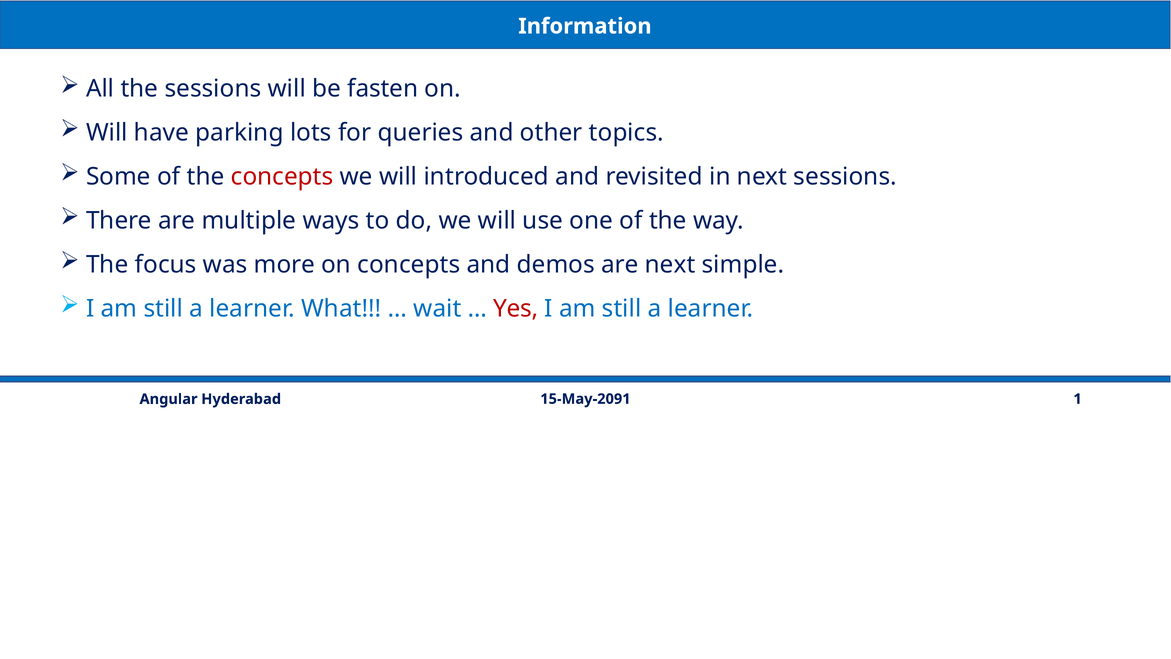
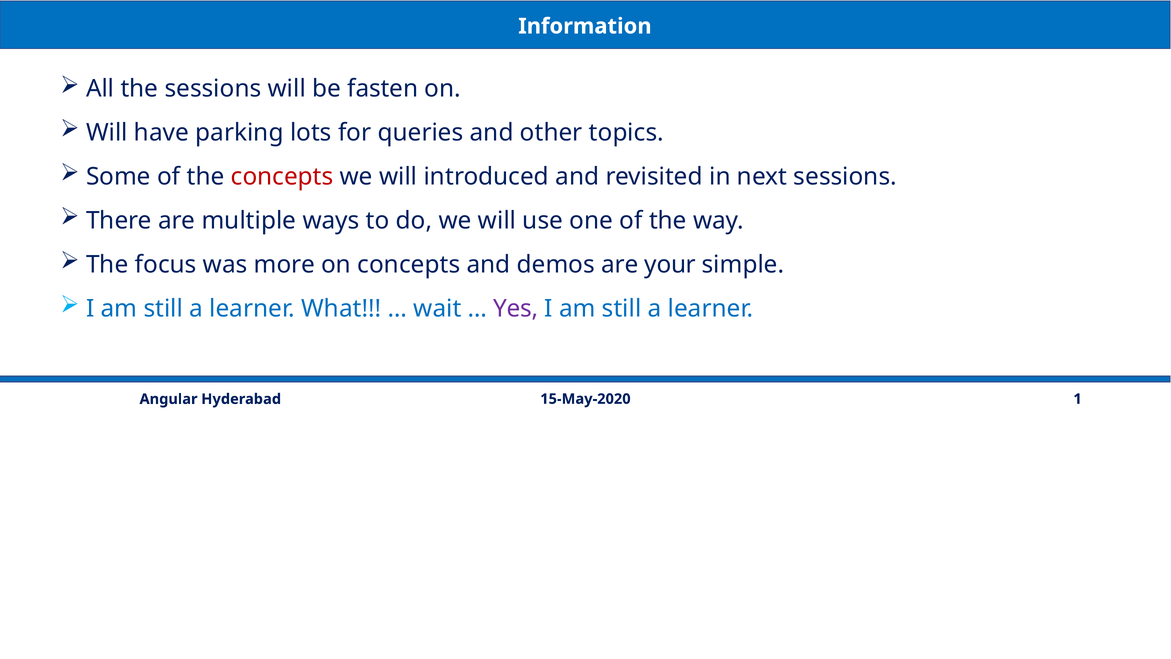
are next: next -> your (670, 265)
Yes colour: red -> purple (516, 308)
15-May-2091: 15-May-2091 -> 15-May-2020 (585, 399)
